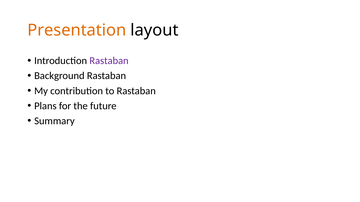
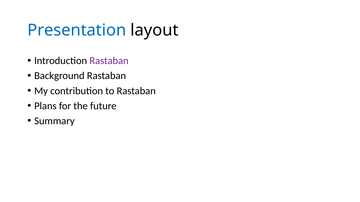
Presentation colour: orange -> blue (77, 30)
